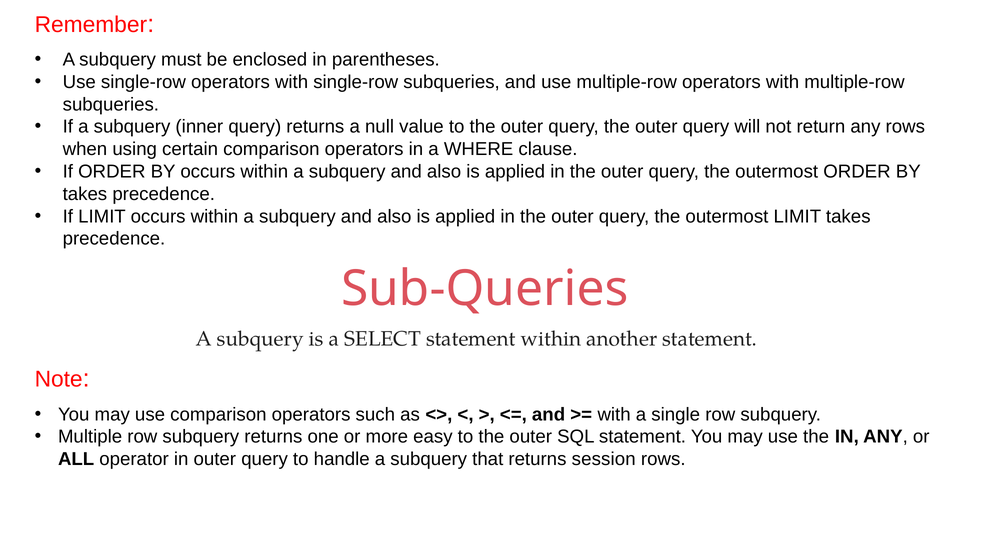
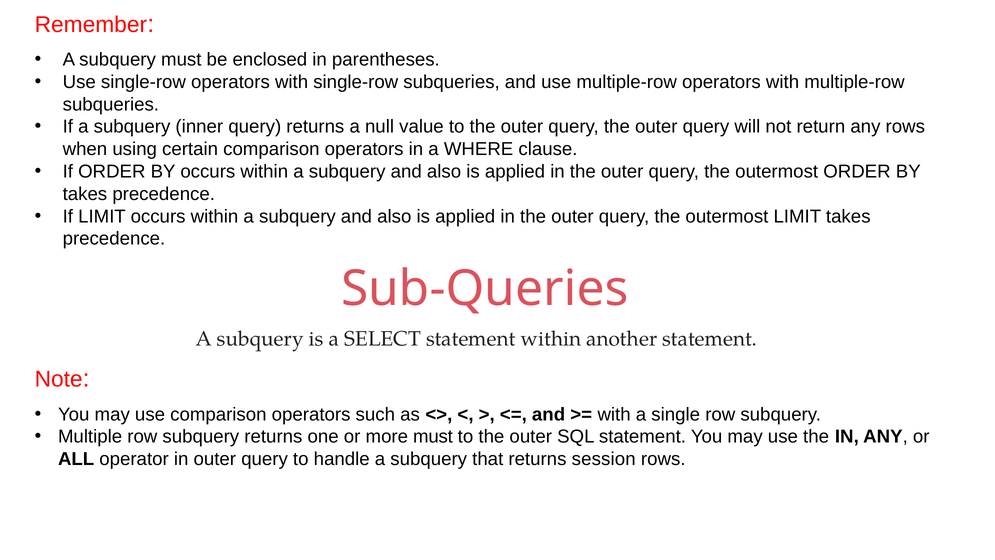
more easy: easy -> must (433, 437)
